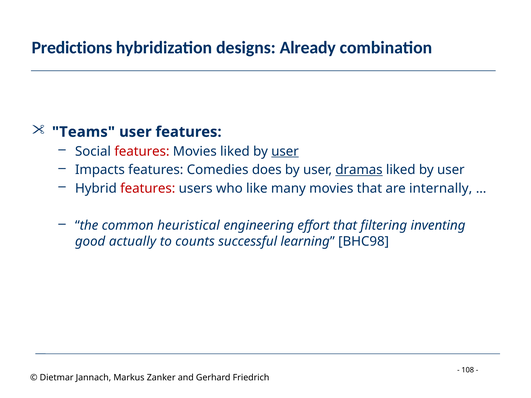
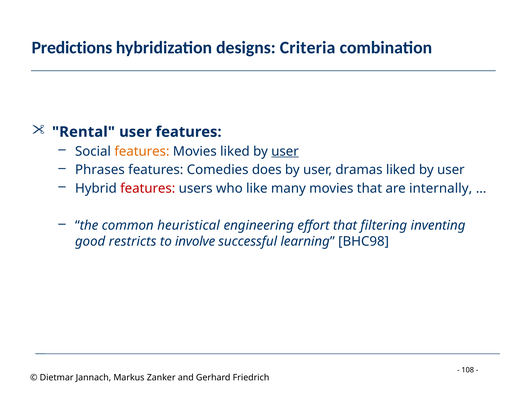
Already: Already -> Criteria (308, 48)
Teams: Teams -> Rental (83, 132)
features colour: red -> orange (142, 151)
Impacts: Impacts -> Phrases (100, 170)
dramas underline: present -> none (359, 170)
actually: actually -> restricts (133, 242)
counts: counts -> involve (195, 242)
